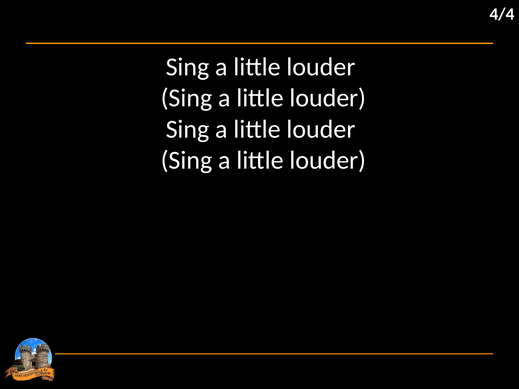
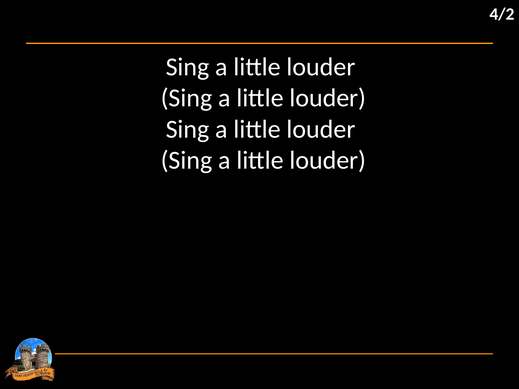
4/4: 4/4 -> 4/2 (502, 14)
